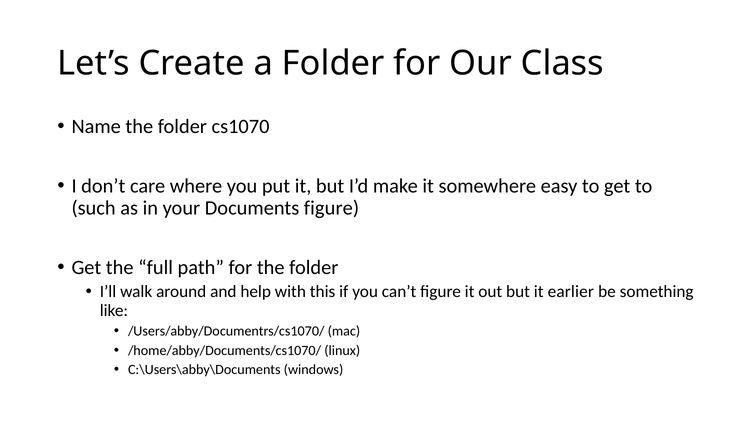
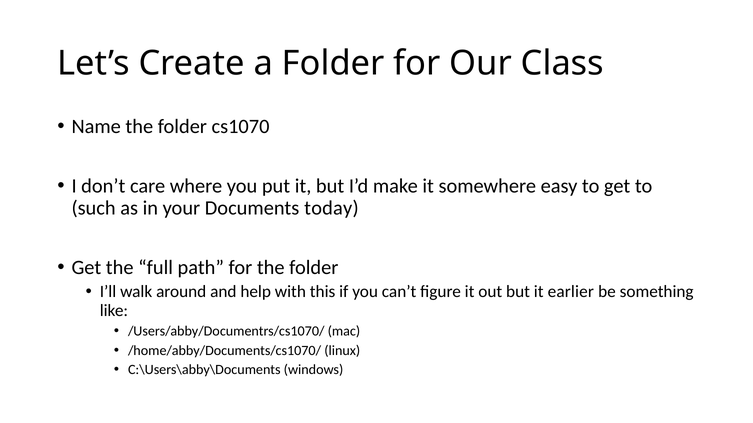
Documents figure: figure -> today (331, 208)
